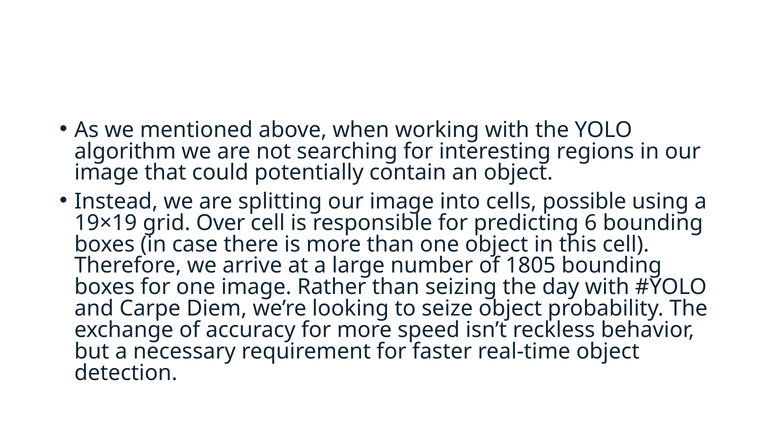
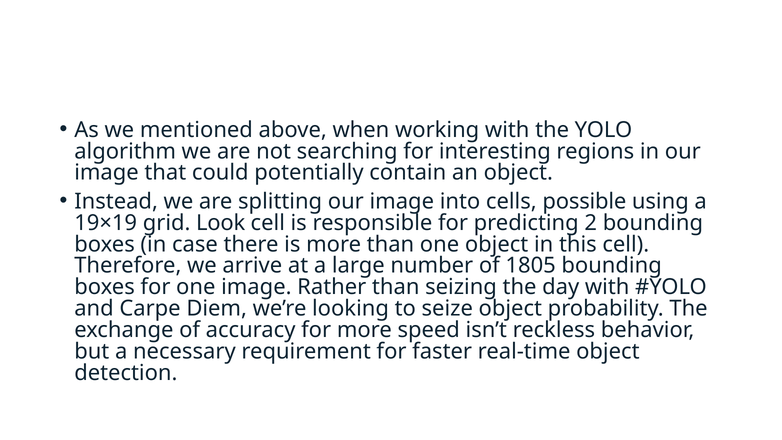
Over: Over -> Look (221, 223)
6: 6 -> 2 (591, 223)
